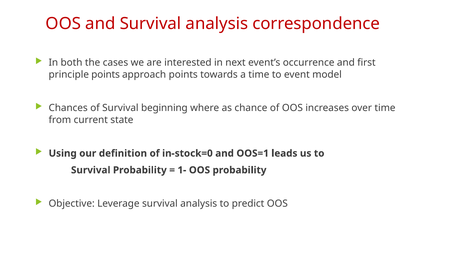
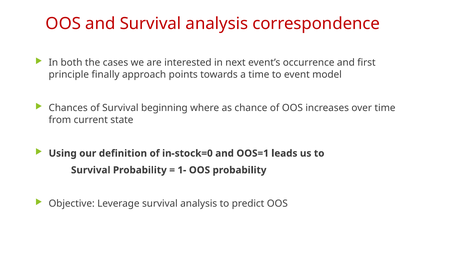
principle points: points -> finally (106, 75)
